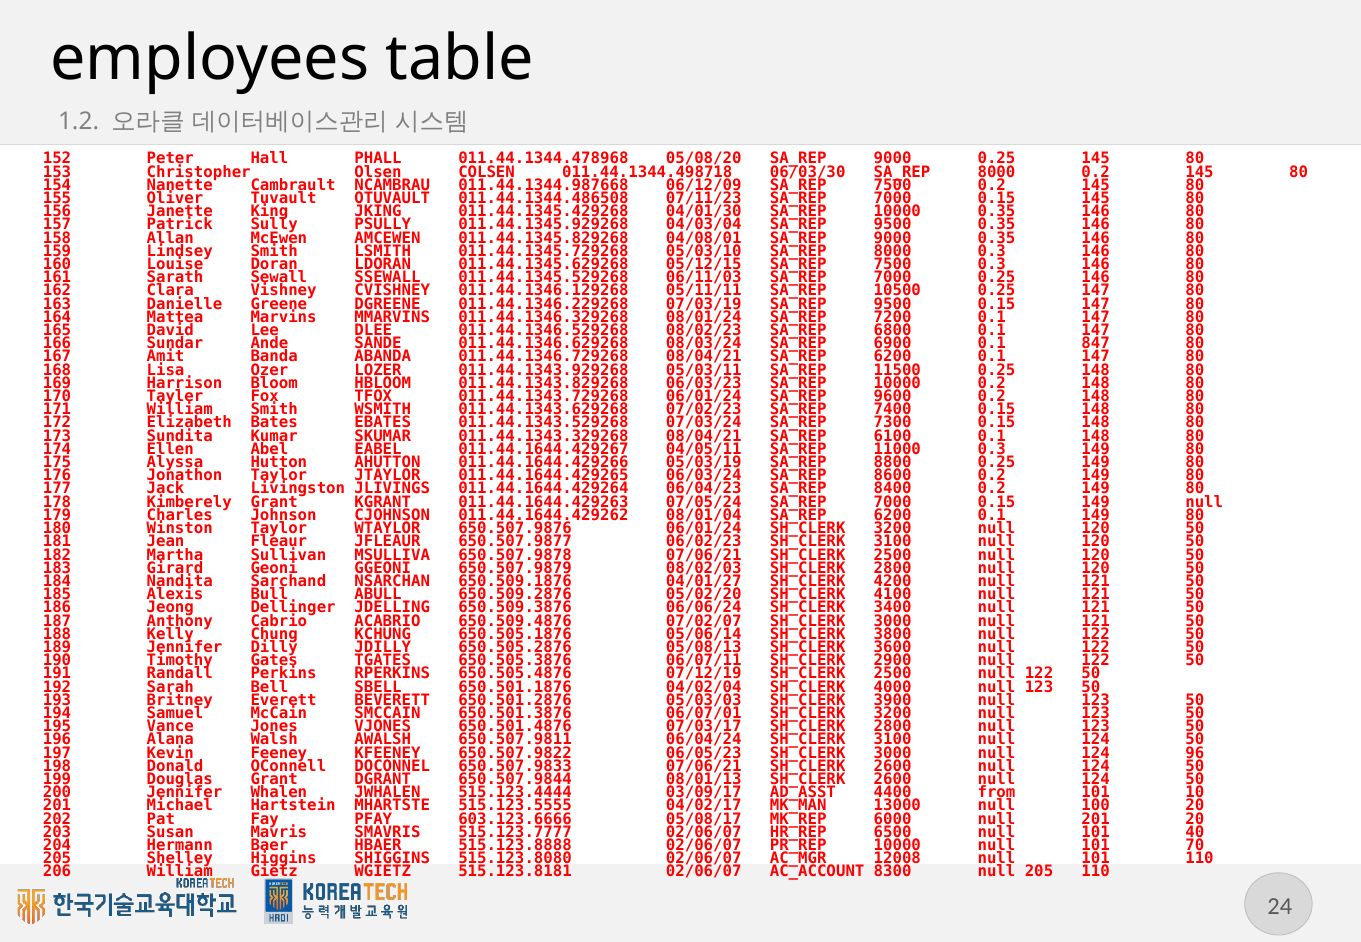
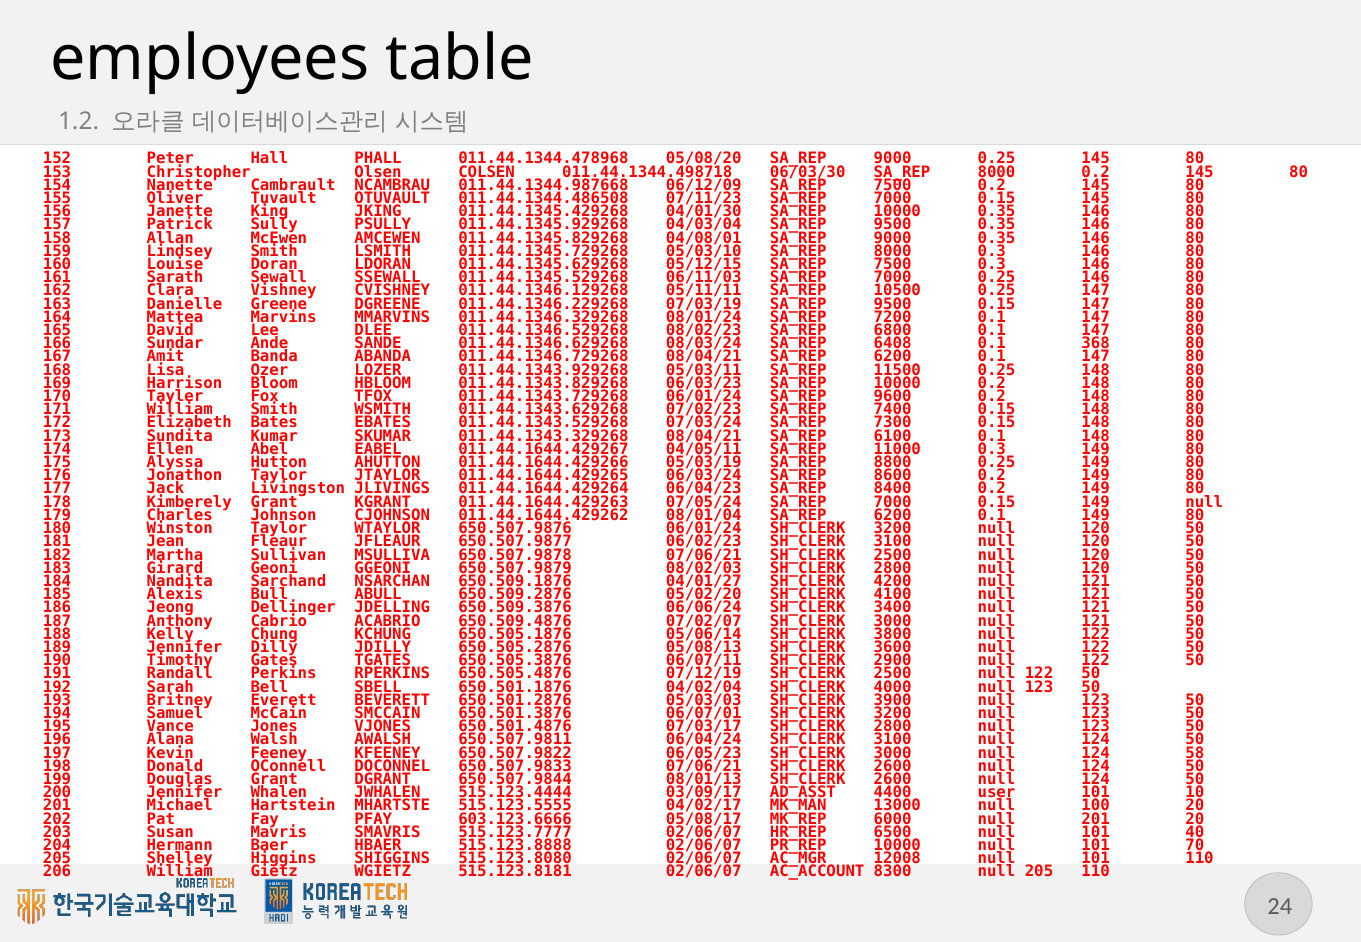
6900: 6900 -> 6408 (893, 344)
847: 847 -> 368 (1096, 344)
96: 96 -> 58 (1195, 753)
from: from -> user (996, 793)
